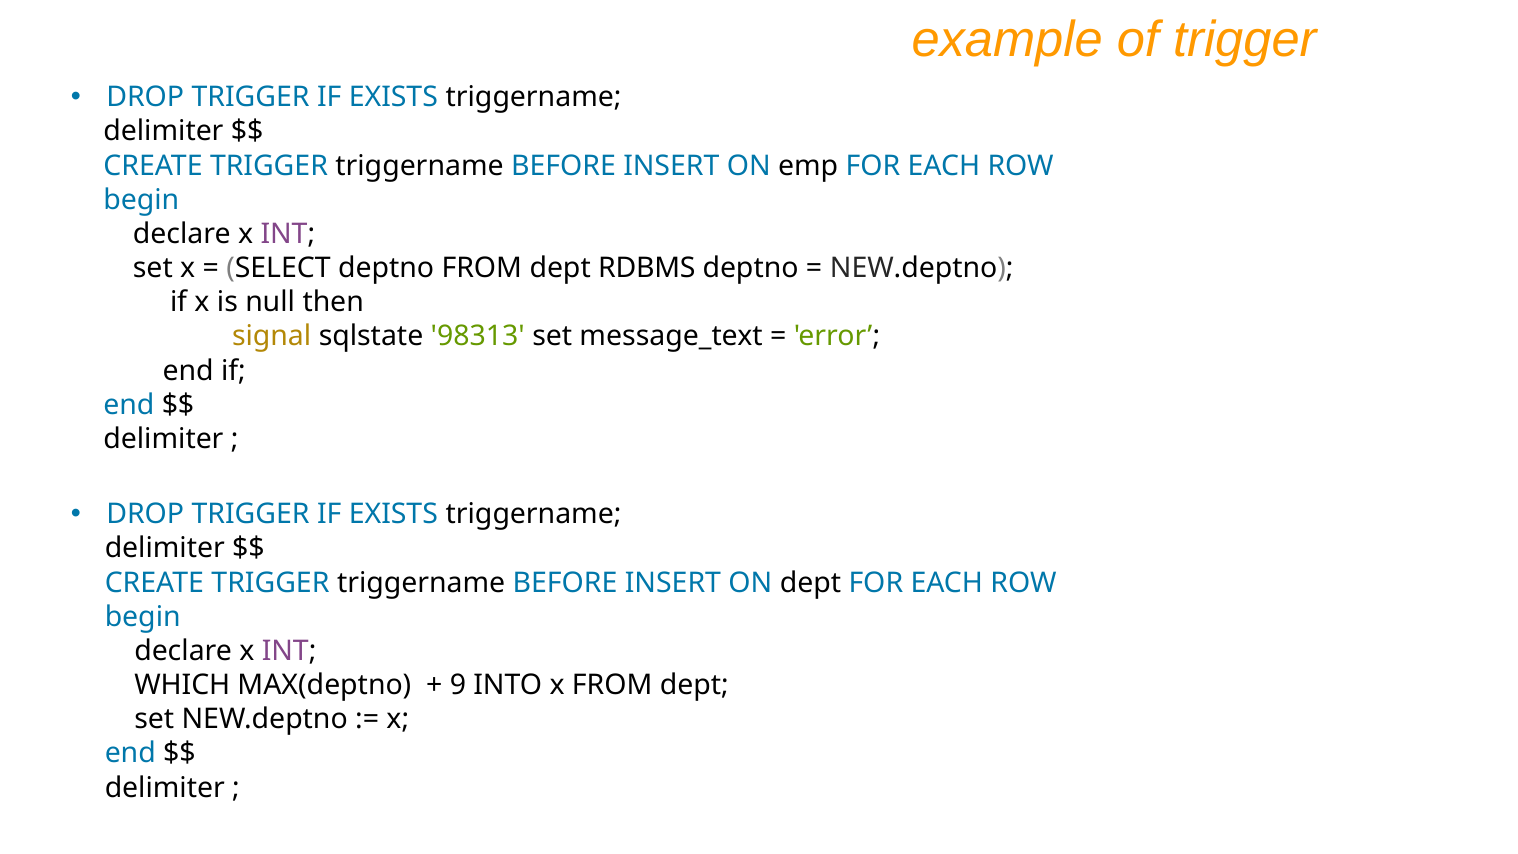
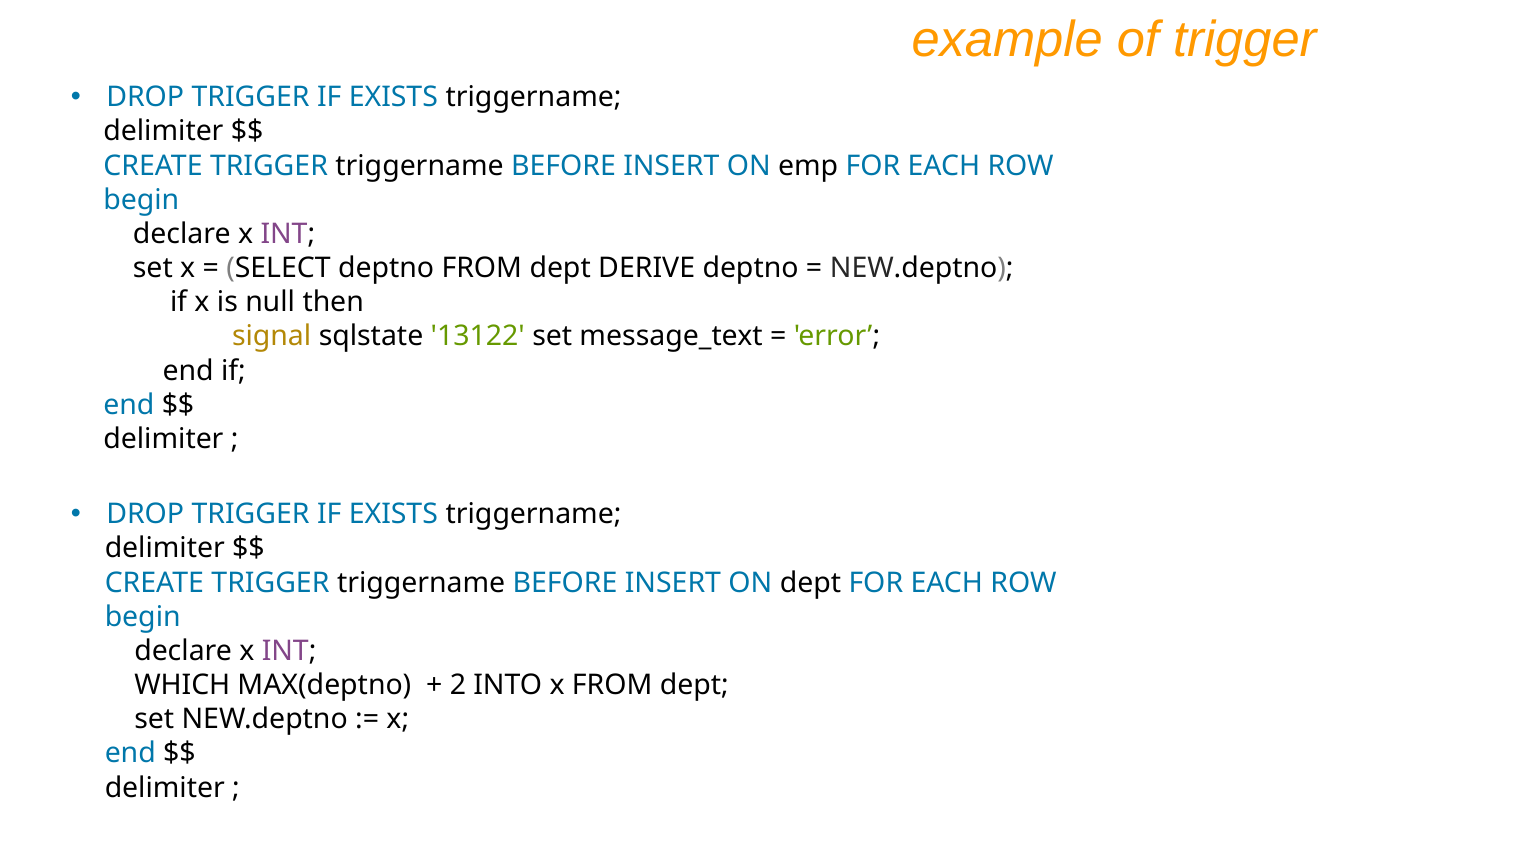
RDBMS: RDBMS -> DERIVE (647, 268)
98313: 98313 -> 13122 (478, 337)
9: 9 -> 2 (458, 685)
